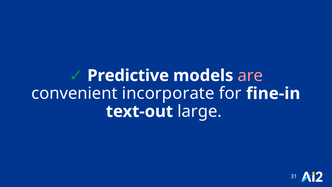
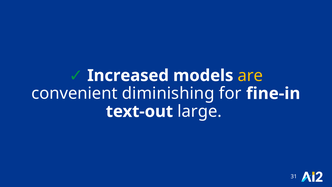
Predictive: Predictive -> Increased (128, 75)
are colour: pink -> yellow (250, 75)
incorporate: incorporate -> diminishing (168, 93)
